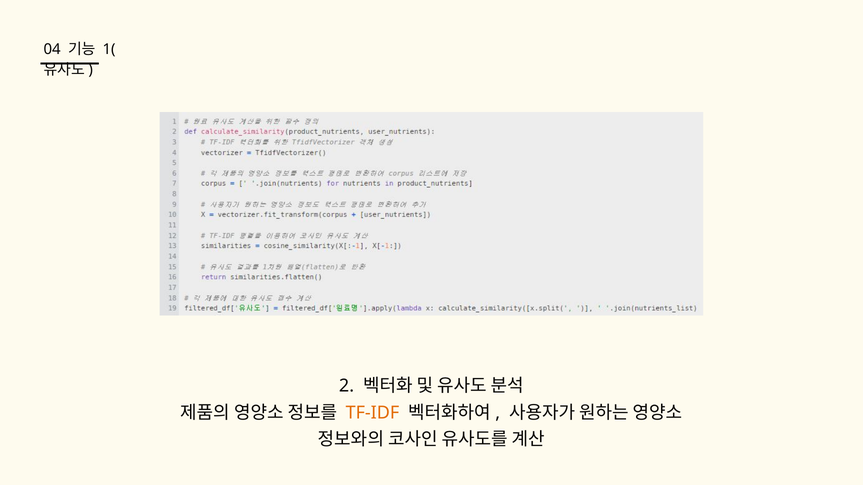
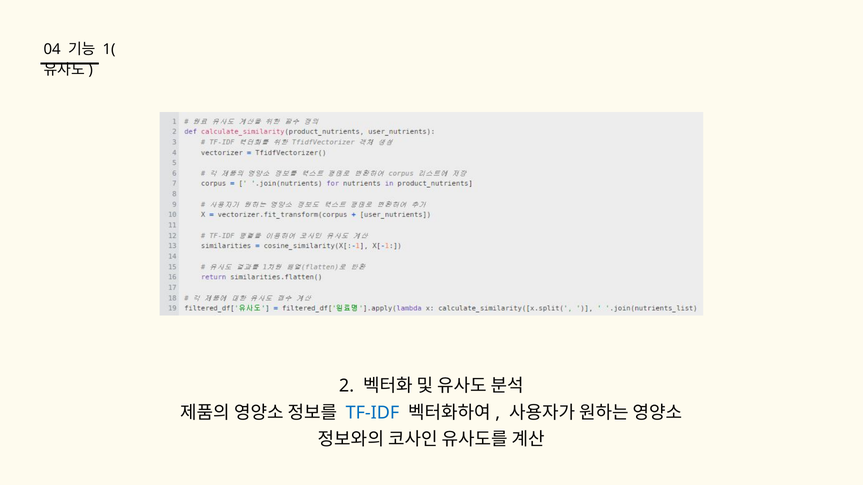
TF-IDF colour: orange -> blue (372, 413)
